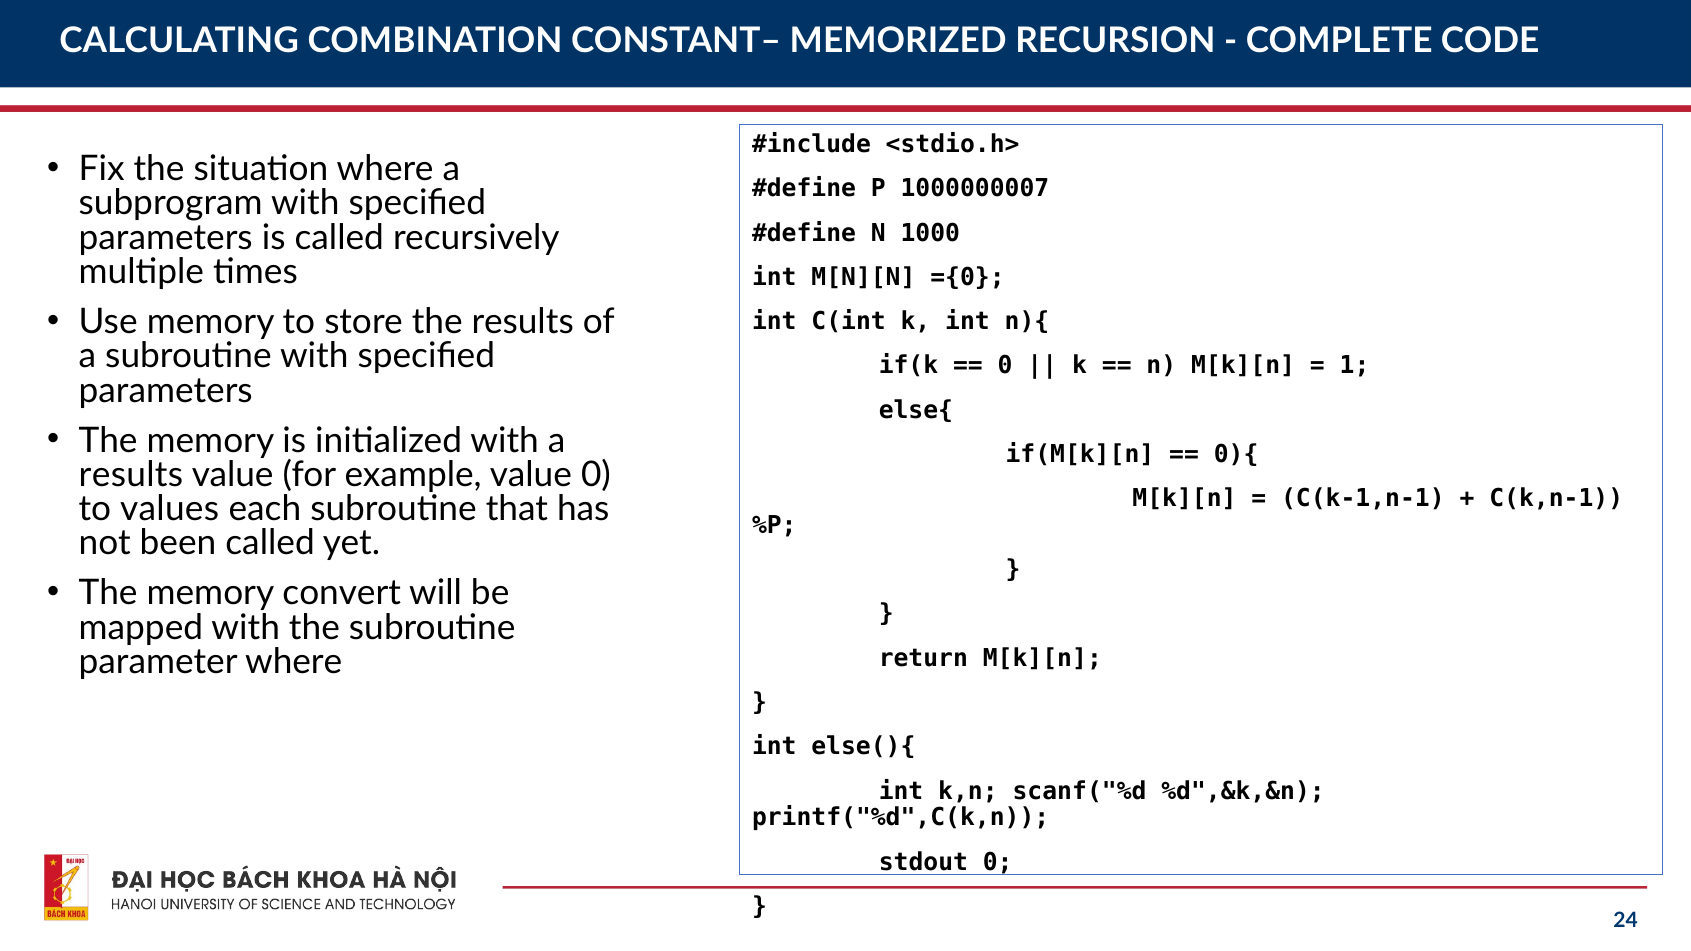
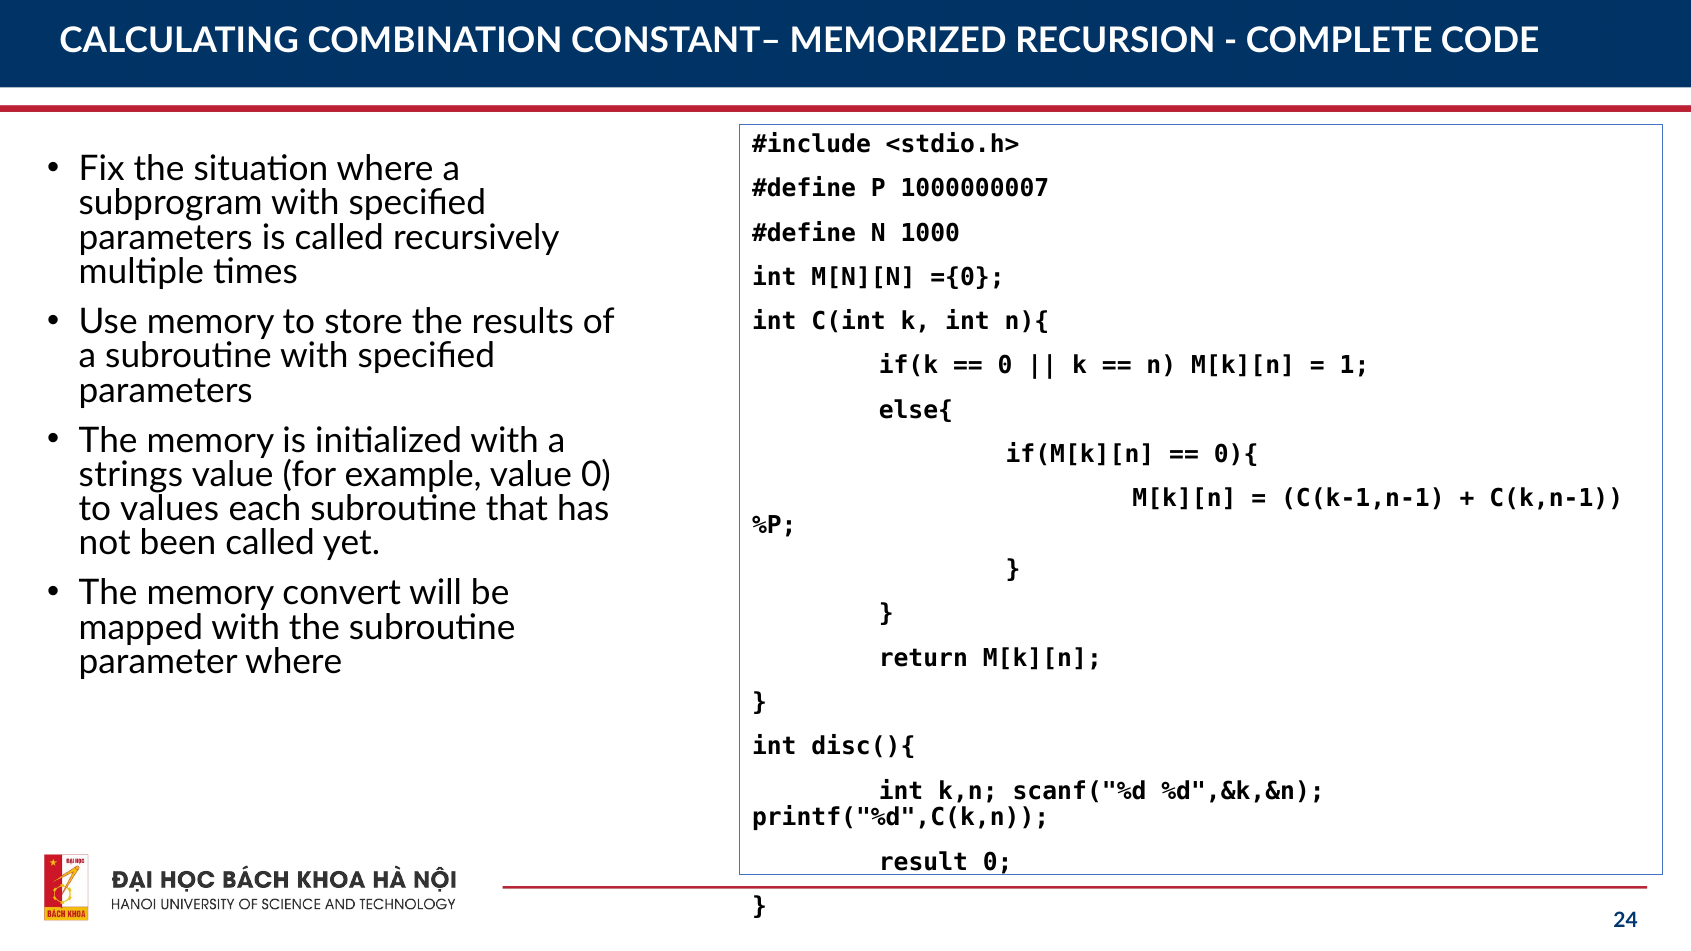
results: results -> strings (131, 475)
else(){: else(){ -> disc(){ (863, 747)
stdout: stdout -> result (923, 862)
